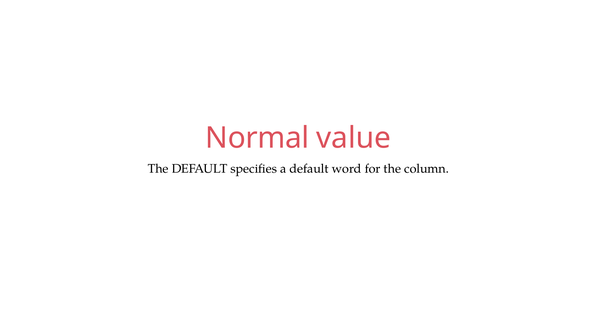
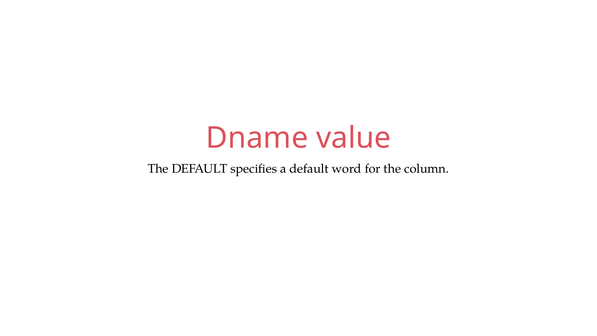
Normal: Normal -> Dname (257, 138)
